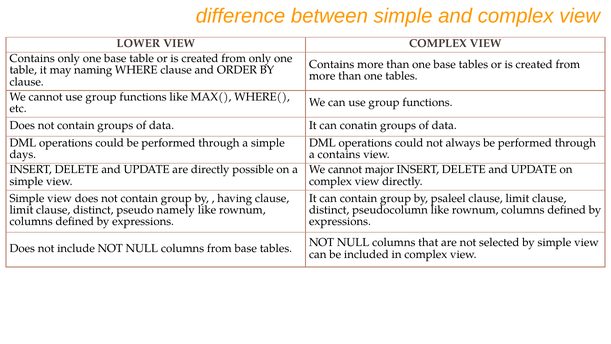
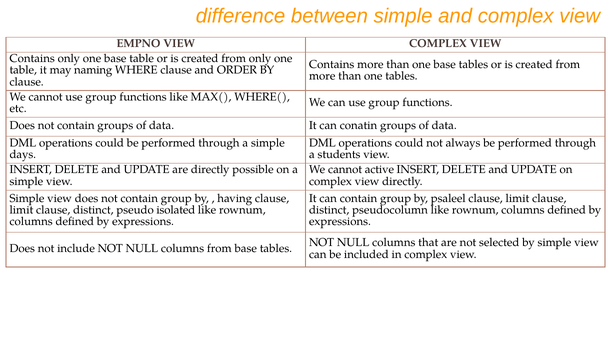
LOWER: LOWER -> EMPNO (138, 43)
a contains: contains -> students (339, 154)
major: major -> active (379, 170)
namely: namely -> isolated (176, 210)
